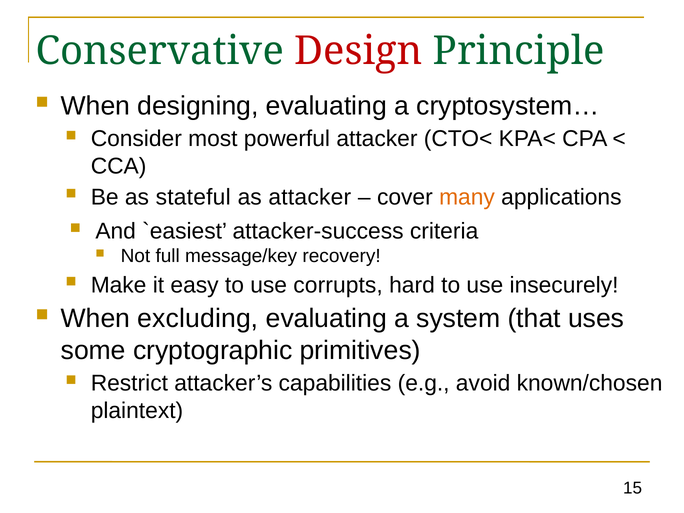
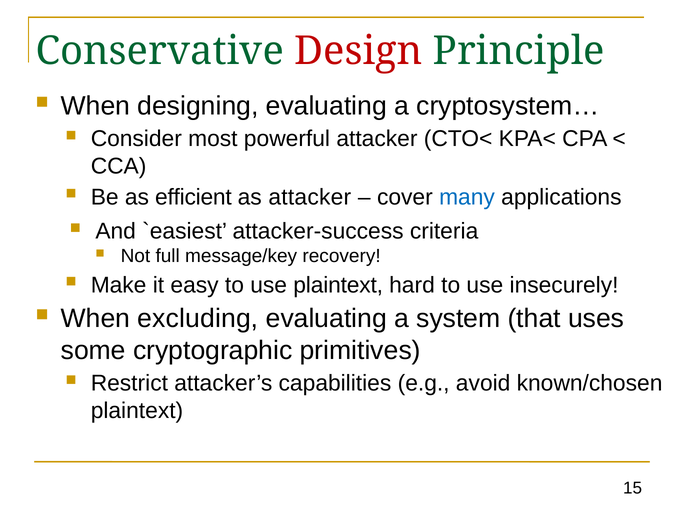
stateful: stateful -> efficient (193, 197)
many colour: orange -> blue (467, 197)
use corrupts: corrupts -> plaintext (338, 285)
